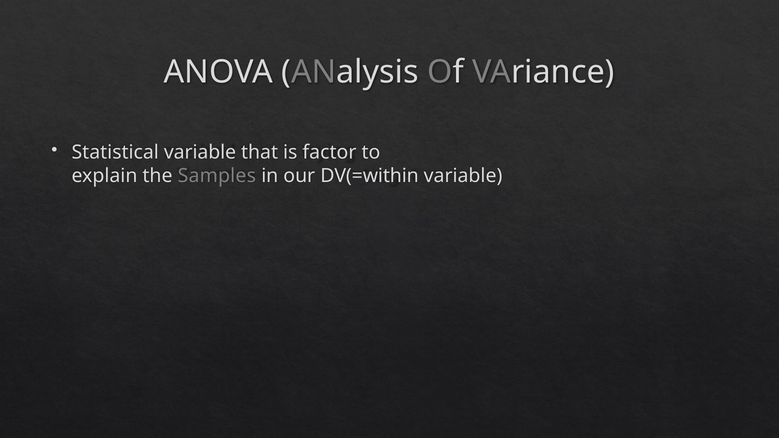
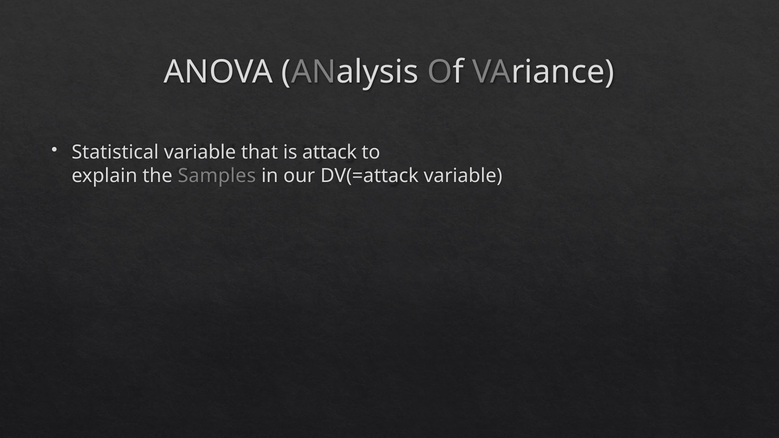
factor: factor -> attack (330, 152)
DV(=within: DV(=within -> DV(=attack (369, 176)
